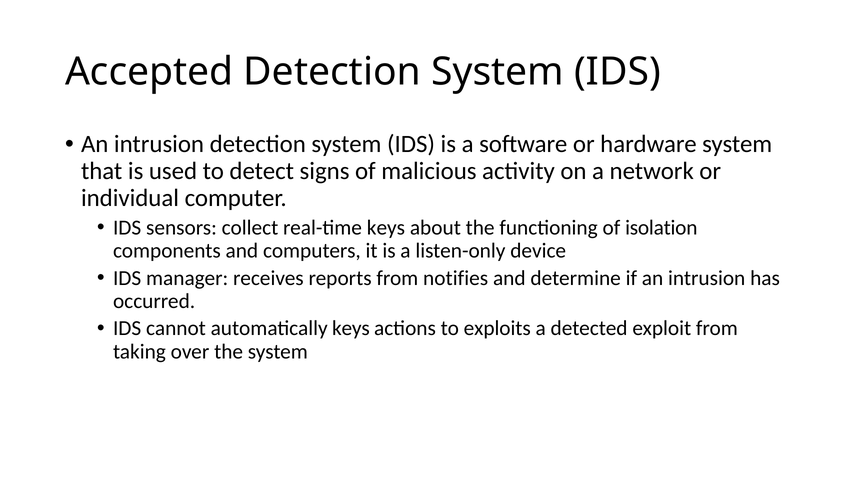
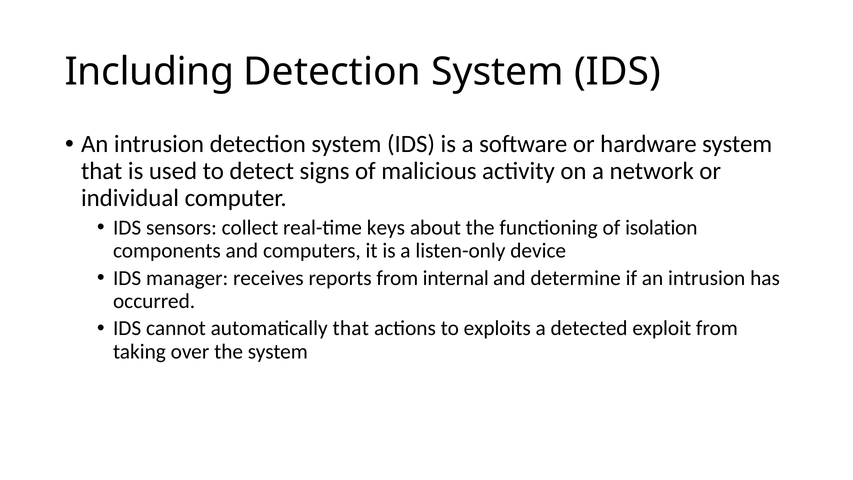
Accepted: Accepted -> Including (149, 72)
notifies: notifies -> internal (456, 278)
automatically keys: keys -> that (351, 328)
